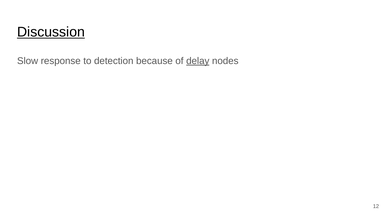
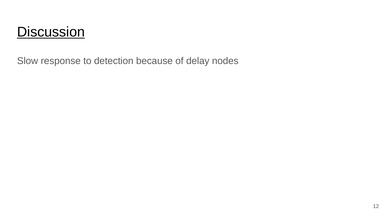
delay underline: present -> none (198, 61)
